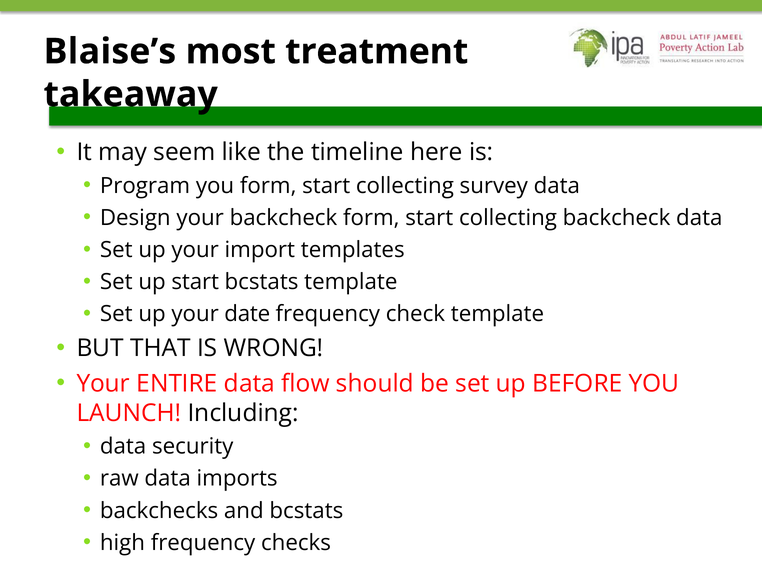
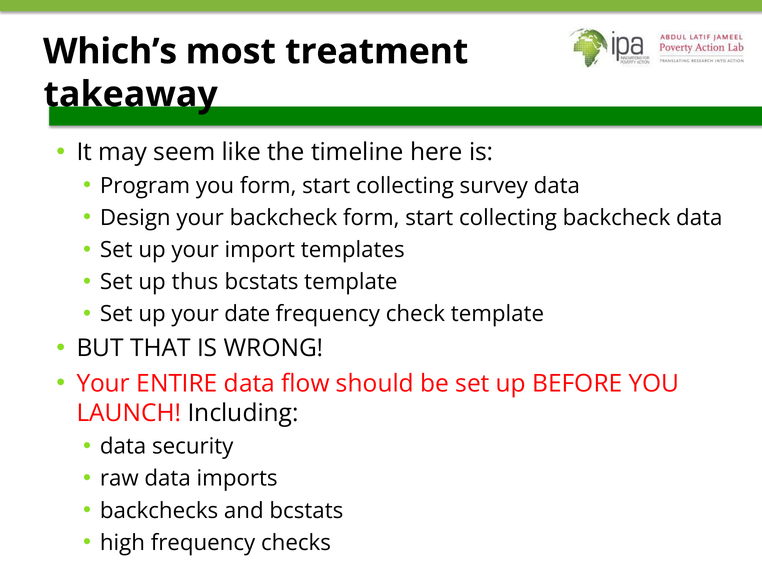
Blaise’s: Blaise’s -> Which’s (110, 52)
up start: start -> thus (195, 282)
